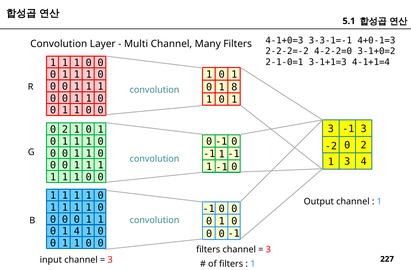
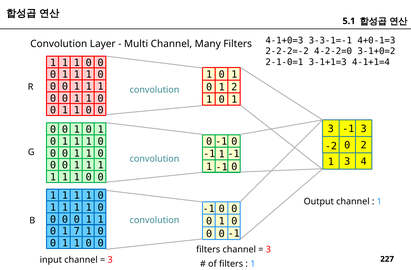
1 8: 8 -> 2 (234, 87)
2: 2 -> 0 (65, 130)
1 4: 4 -> 7 (77, 231)
